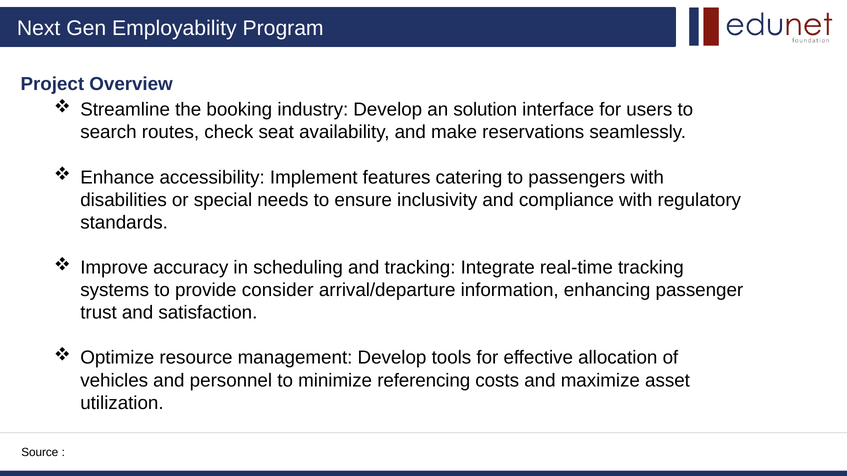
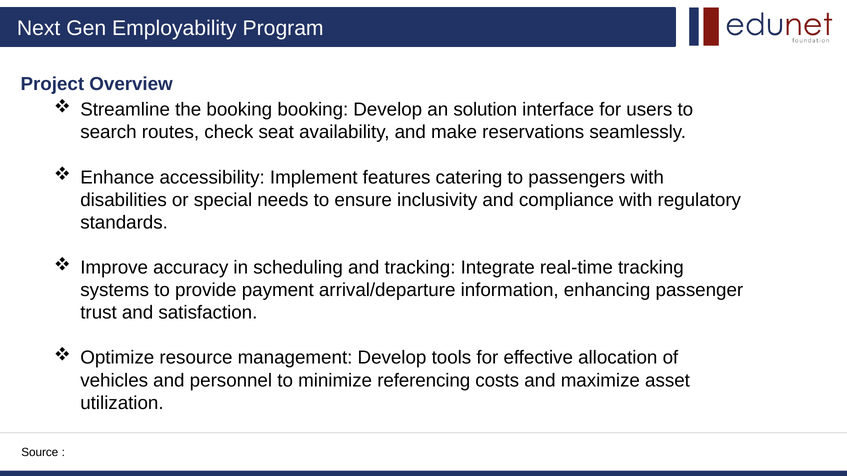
booking industry: industry -> booking (313, 110)
consider: consider -> payment (278, 290)
